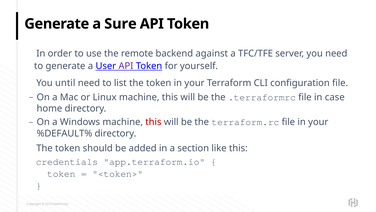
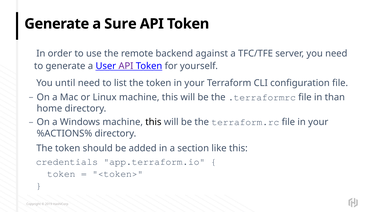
case: case -> than (335, 97)
this colour: red -> black (153, 122)
%DEFAULT%: %DEFAULT% -> %ACTIONS% (64, 133)
